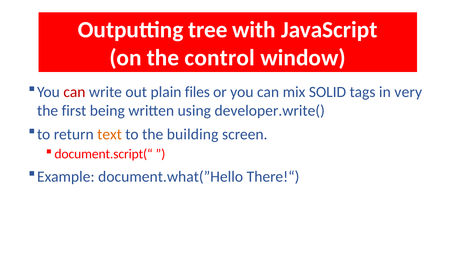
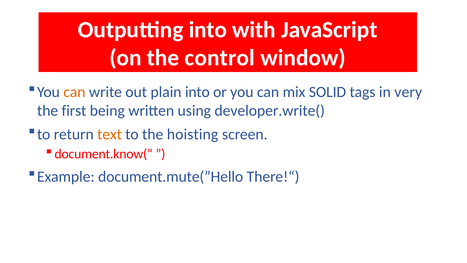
Outputting tree: tree -> into (208, 30)
can colour: red -> orange (74, 92)
plain files: files -> into (197, 92)
building: building -> hoisting (193, 134)
document.script(“: document.script(“ -> document.know(“ (104, 154)
document.what(”Hello: document.what(”Hello -> document.mute(”Hello (171, 176)
